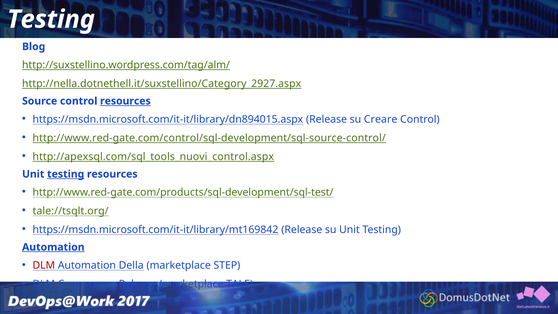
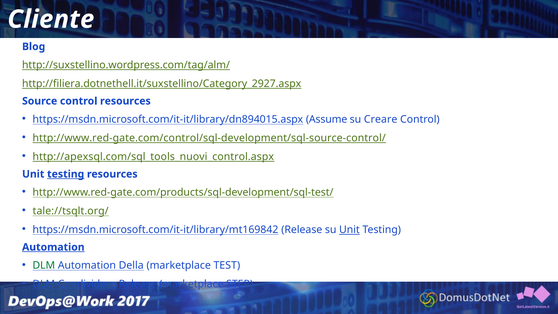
Testing: Testing -> Cliente (51, 19)
http://nella.dotnethell.it/suxstellino/Category_2927.aspx: http://nella.dotnethell.it/suxstellino/Category_2927.aspx -> http://filiera.dotnethell.it/suxstellino/Category_2927.aspx (162, 84)
resources underline: present -> none (125, 101)
https://msdn.microsoft.com/it-it/library/dn894015.aspx Release: Release -> Assume (327, 119)
Unit underline: none -> present (349, 230)
DLM colour: red -> green (44, 265)
STEP: STEP -> TEST (227, 265)
Conoscenza: Conoscenza -> Condividere (87, 284)
TALE: TALE -> STEP (240, 284)
